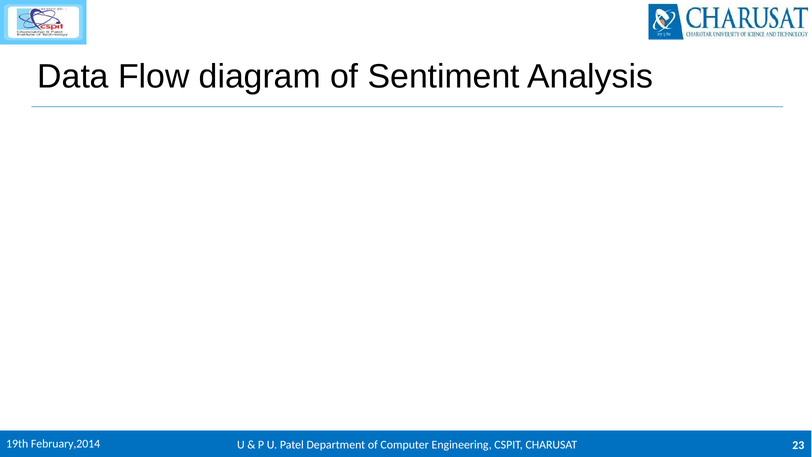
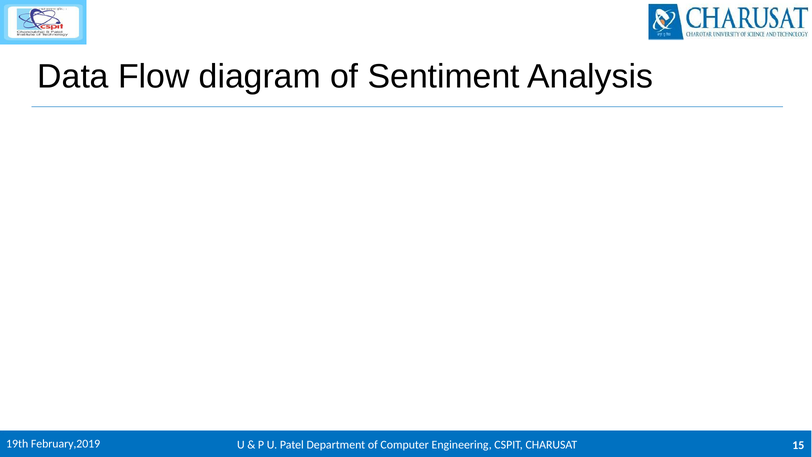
February,2014: February,2014 -> February,2019 (66, 444)
23: 23 -> 15 (798, 445)
